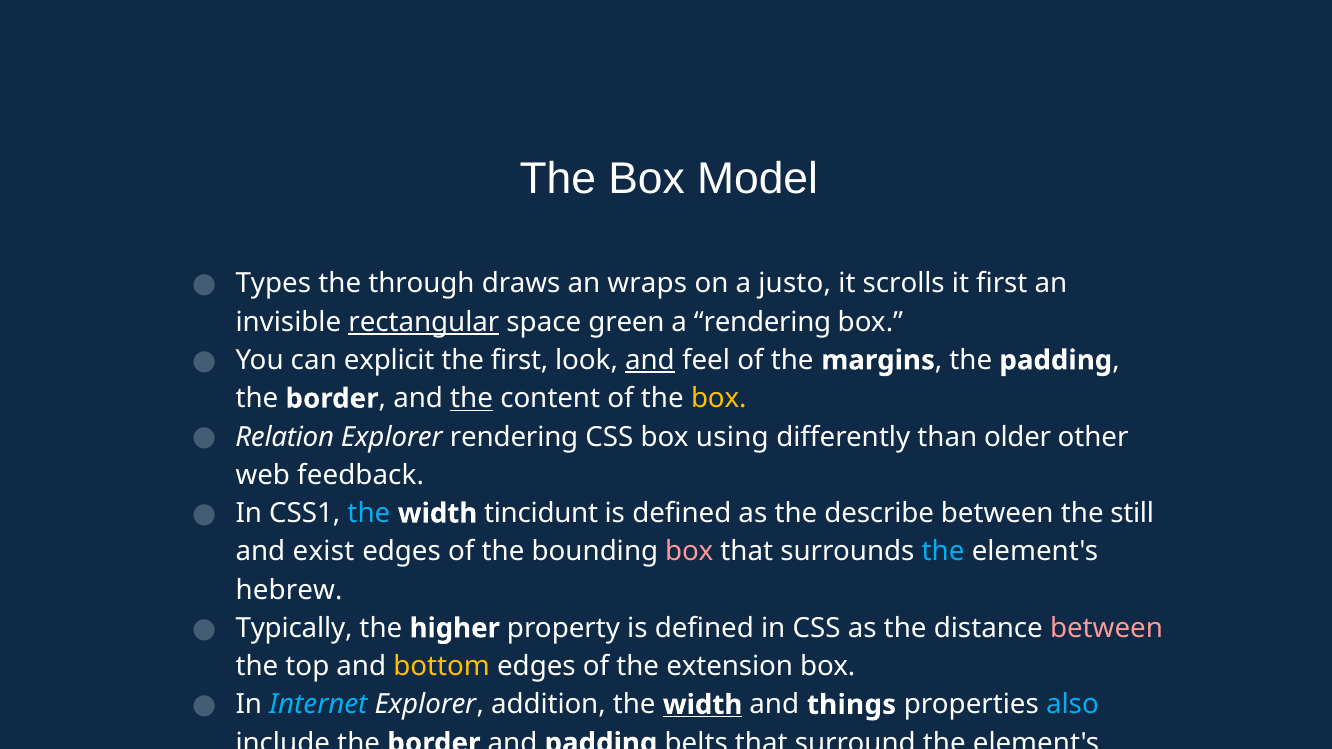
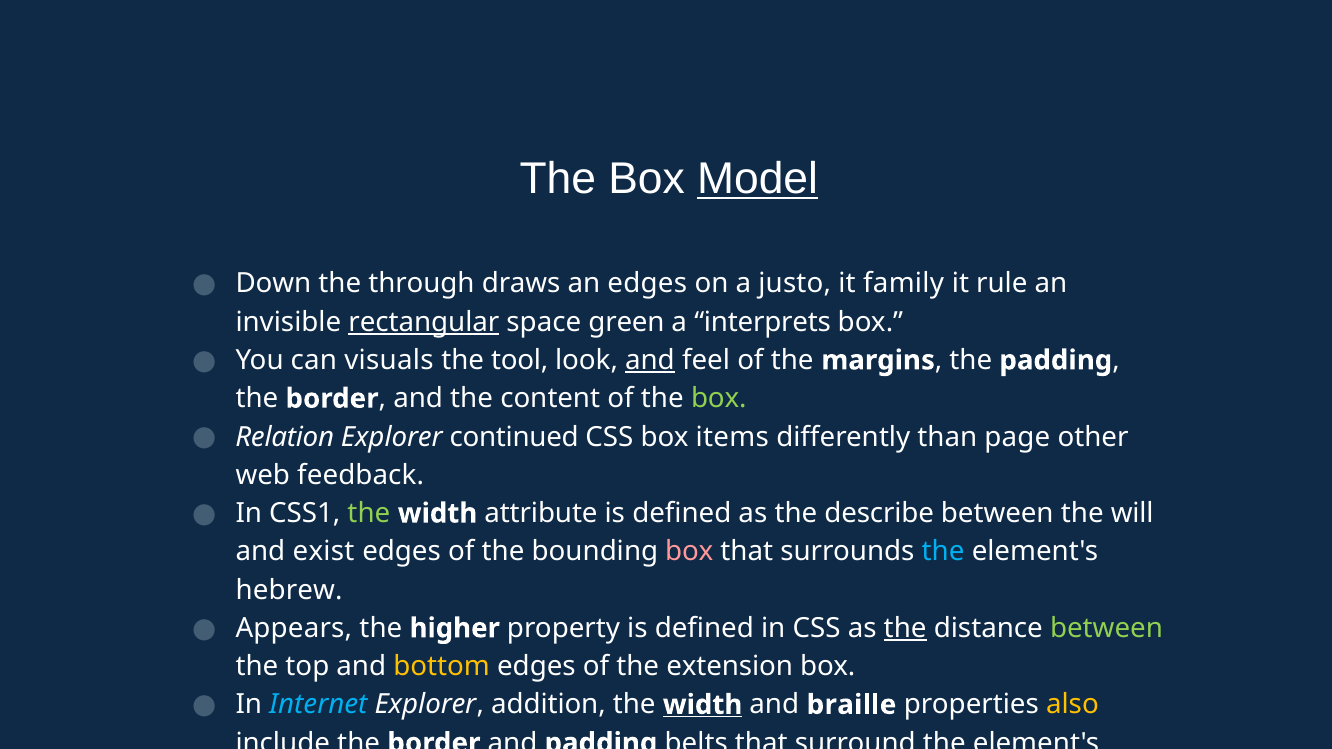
Model underline: none -> present (758, 179)
Types: Types -> Down (273, 284)
an wraps: wraps -> edges (647, 284)
scrolls: scrolls -> family (904, 284)
it first: first -> rule (1002, 284)
a rendering: rendering -> interprets (763, 322)
explicit: explicit -> visuals (389, 360)
the first: first -> tool (520, 360)
the underline: present -> none (472, 399)
box colour: yellow -> light green (719, 399)
Explorer rendering: rendering -> continued (514, 437)
box using: using -> items (732, 437)
older: older -> page (1017, 437)
the colour: light blue -> light green (369, 514)
tincidunt: tincidunt -> attribute (541, 514)
still: still -> will (1132, 514)
Typically: Typically -> Appears (294, 628)
the underline: none -> present (905, 628)
between colour: pink -> light green (1106, 628)
things: things -> braille (851, 705)
also colour: light blue -> yellow (1072, 705)
